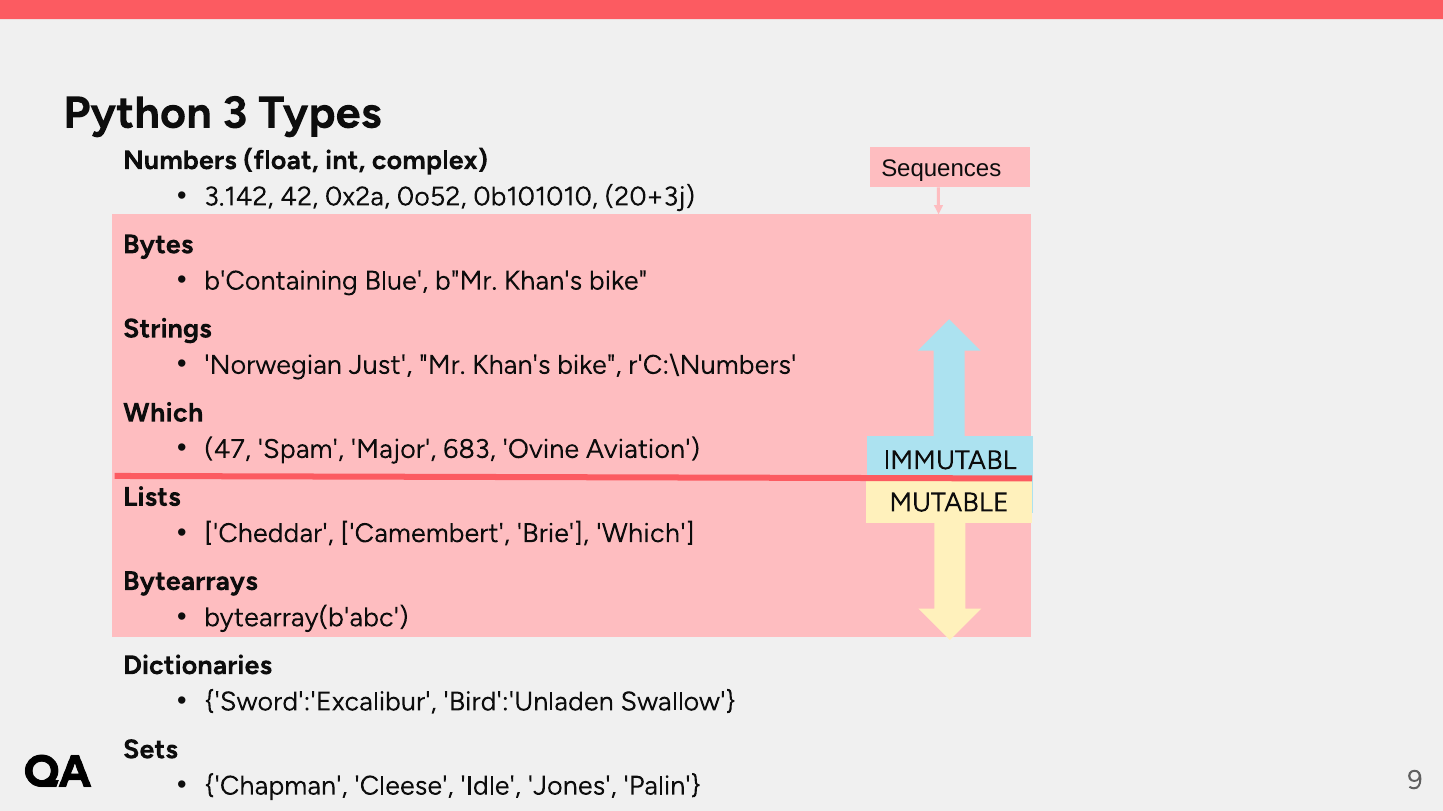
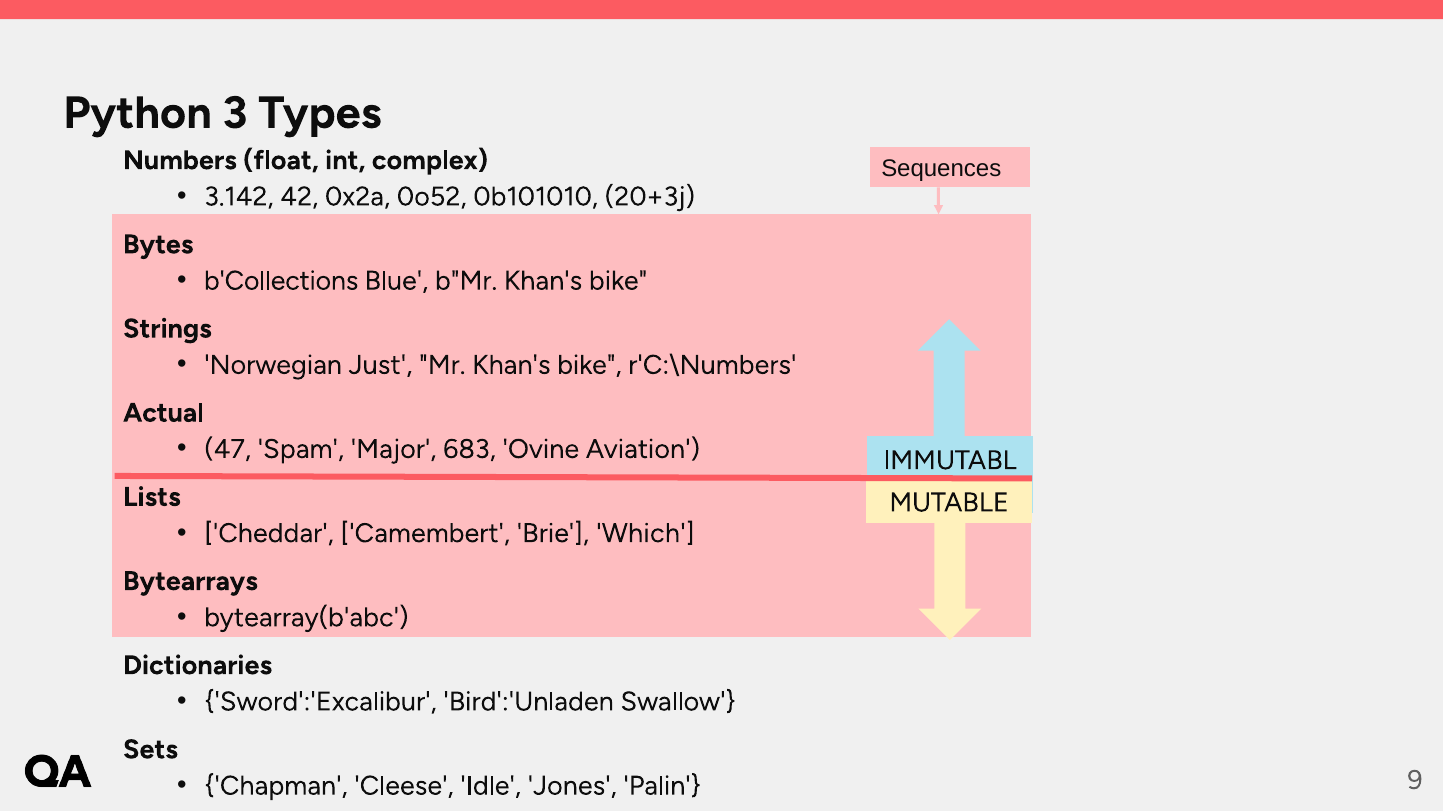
b'Containing: b'Containing -> b'Collections (281, 281)
Which: Which -> Actual (163, 413)
